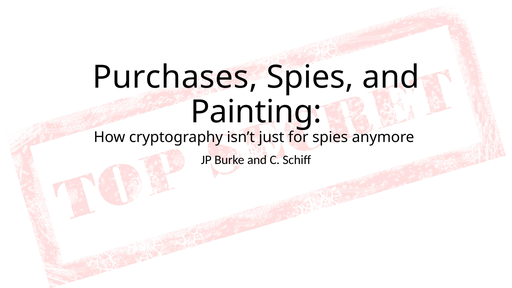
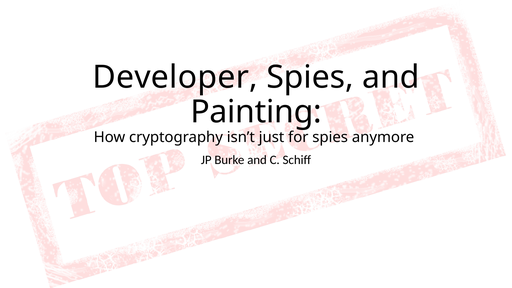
Purchases: Purchases -> Developer (175, 77)
